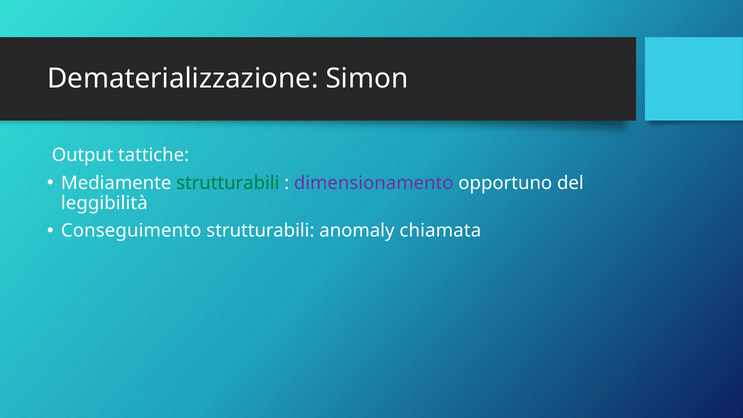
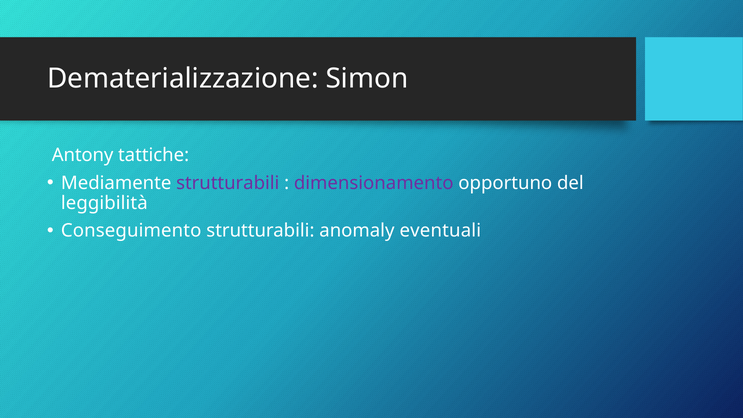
Output: Output -> Antony (83, 155)
strutturabili colour: green -> purple (228, 183)
chiamata: chiamata -> eventuali (440, 231)
